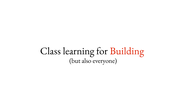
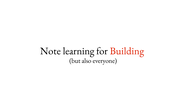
Class: Class -> Note (50, 51)
